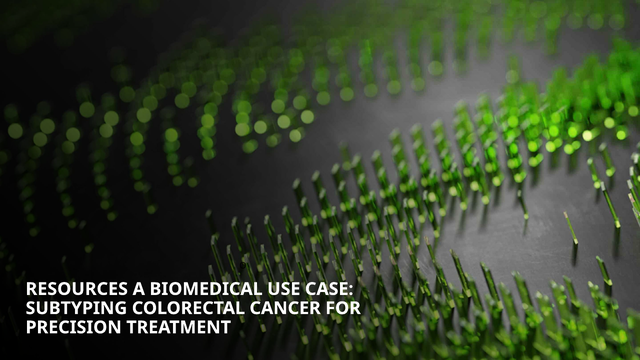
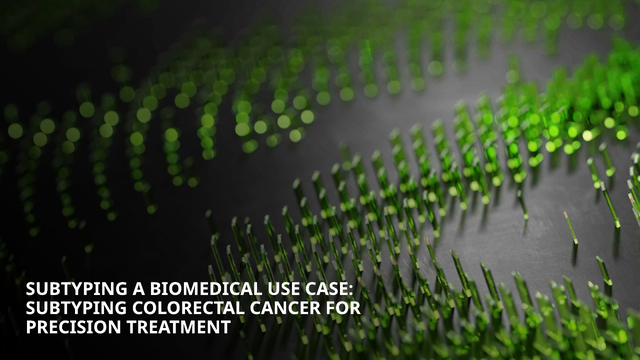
RESOURCES: RESOURCES -> SUBTYPING (77, 289)
